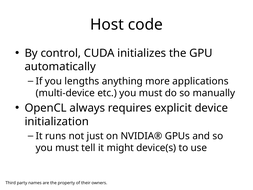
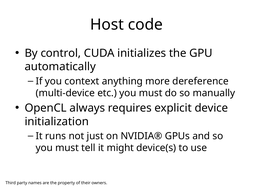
lengths: lengths -> context (82, 81)
applications: applications -> dereference (200, 81)
